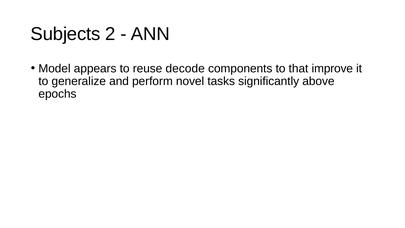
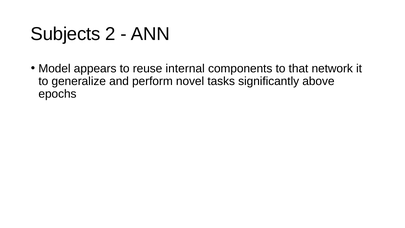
decode: decode -> internal (185, 68)
improve: improve -> network (332, 68)
